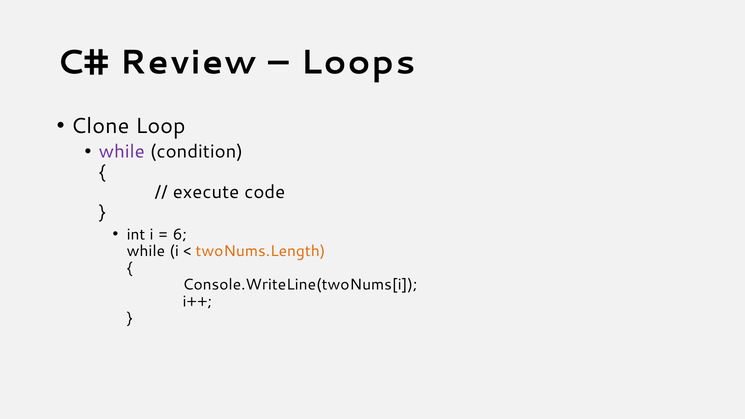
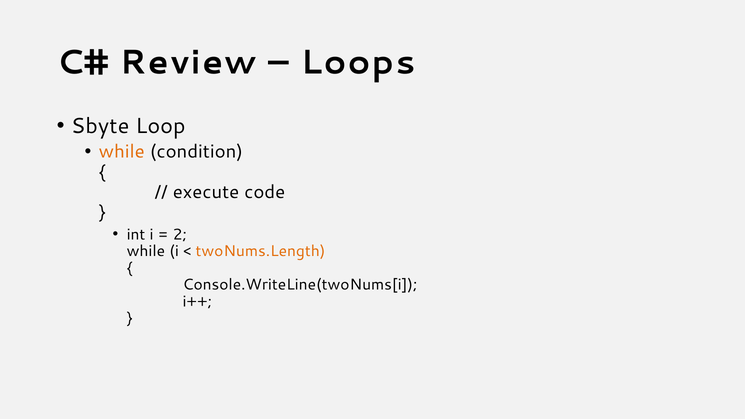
Clone: Clone -> Sbyte (100, 126)
while colour: purple -> orange (122, 152)
6: 6 -> 2 (180, 234)
